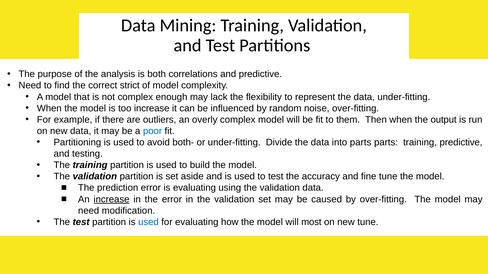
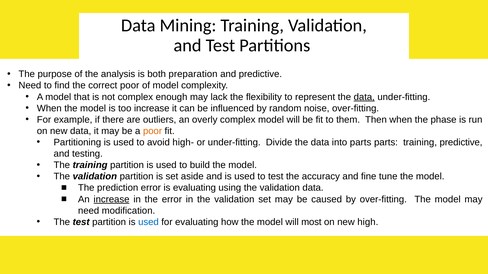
correlations: correlations -> preparation (193, 74)
correct strict: strict -> poor (130, 86)
data underline: none -> present (364, 97)
output: output -> phase (444, 120)
poor colour: blue -> orange (153, 131)
both-: both- -> high- (183, 143)
new tune: tune -> high (368, 222)
